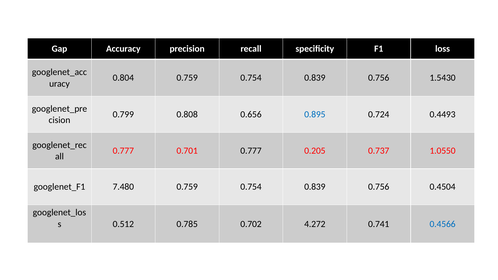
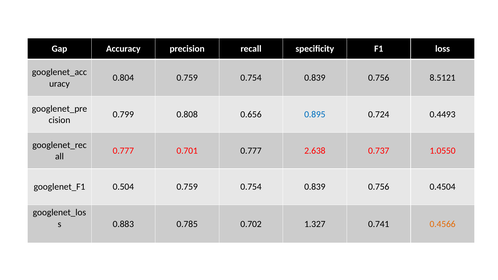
1.5430: 1.5430 -> 8.5121 (443, 78)
0.205: 0.205 -> 2.638 (315, 151)
7.480: 7.480 -> 0.504 (123, 187)
0.512: 0.512 -> 0.883 (123, 224)
4.272: 4.272 -> 1.327 (315, 224)
0.4566 colour: blue -> orange (443, 224)
